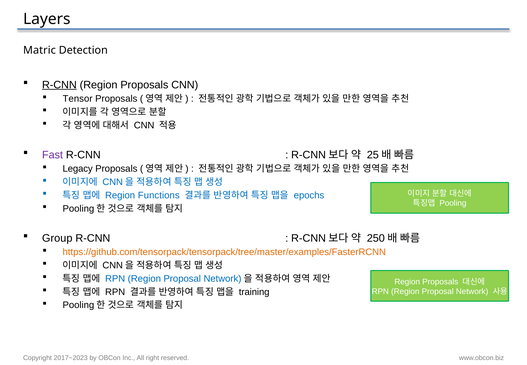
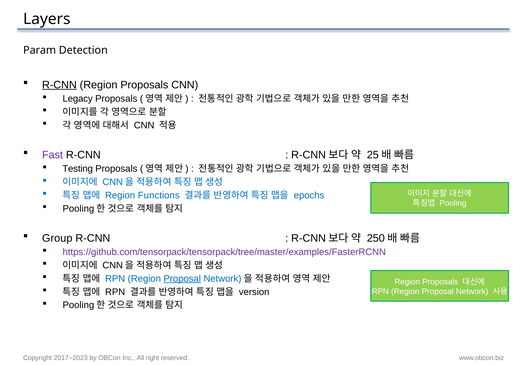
Matric: Matric -> Param (40, 50)
Tensor: Tensor -> Legacy (78, 99)
Legacy: Legacy -> Testing (78, 169)
https://github.com/tensorpack/tensorpack/tree/master/examples/FasterRCNN colour: orange -> purple (224, 252)
Proposal underline: none -> present (182, 279)
training: training -> version (254, 292)
